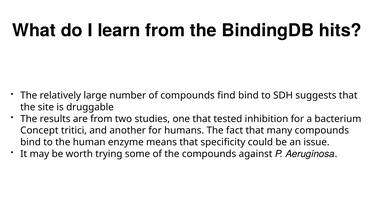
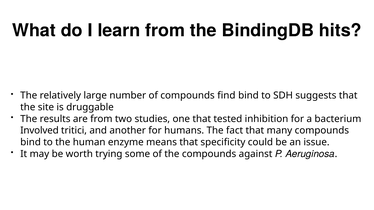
Concept: Concept -> Involved (39, 131)
